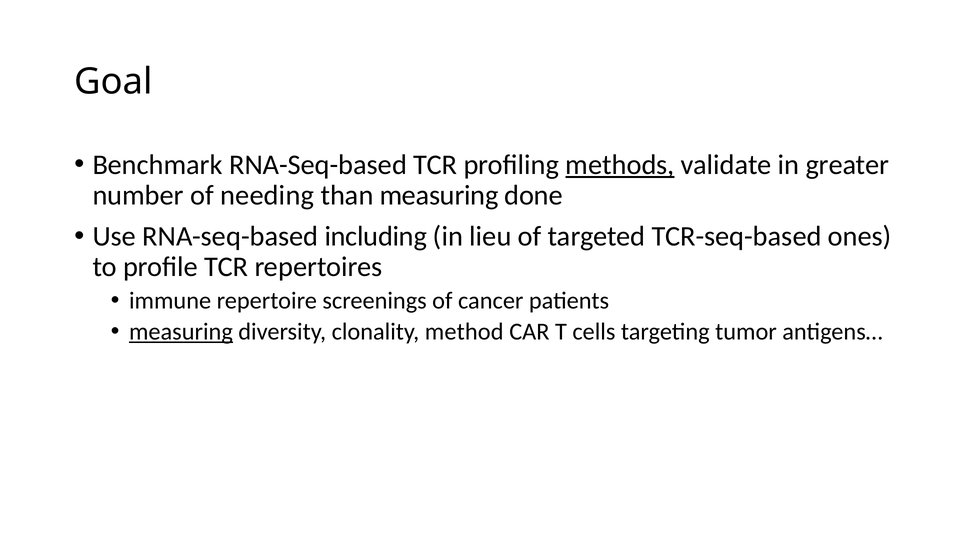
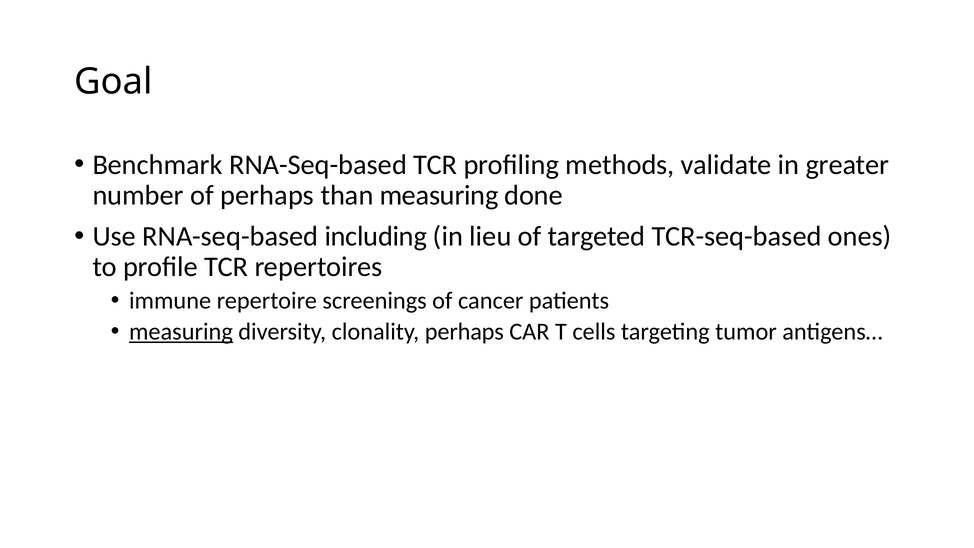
methods underline: present -> none (620, 165)
of needing: needing -> perhaps (267, 195)
clonality method: method -> perhaps (464, 332)
